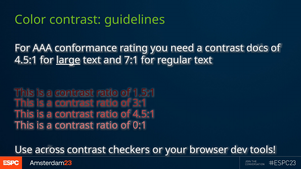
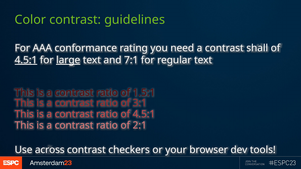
docs: docs -> shall (257, 48)
4.5:1 underline: none -> present (26, 60)
0:1: 0:1 -> 2:1 (140, 126)
